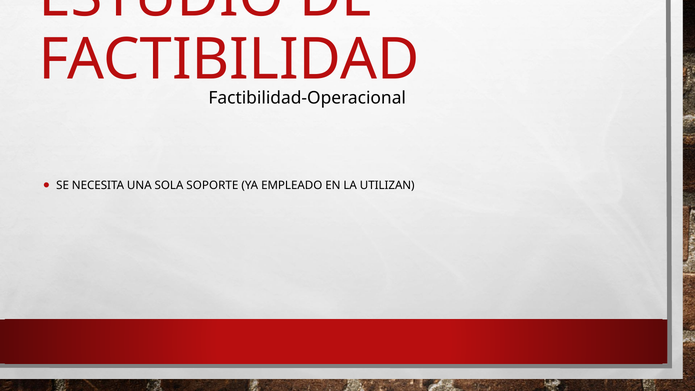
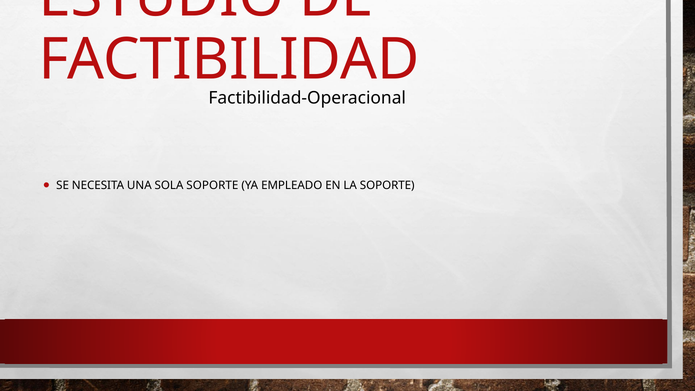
LA UTILIZAN: UTILIZAN -> SOPORTE (387, 185)
